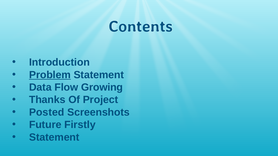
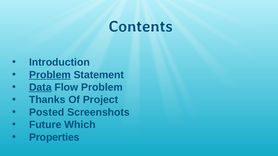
Data underline: none -> present (40, 87)
Flow Growing: Growing -> Problem (102, 87)
Firstly: Firstly -> Which (80, 125)
Statement: Statement -> Properties (54, 138)
